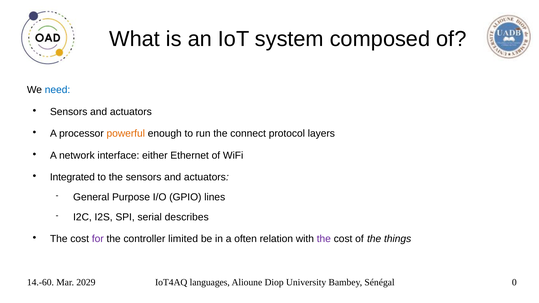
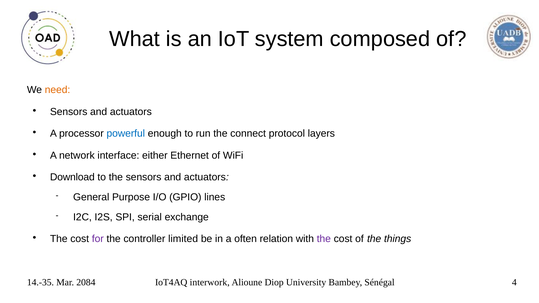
need colour: blue -> orange (58, 90)
powerful colour: orange -> blue (126, 134)
Integrated: Integrated -> Download (72, 177)
describes: describes -> exchange (187, 217)
14.-60: 14.-60 -> 14.-35 (40, 283)
2029: 2029 -> 2084 (86, 283)
languages: languages -> interwork (210, 283)
0: 0 -> 4 (514, 283)
